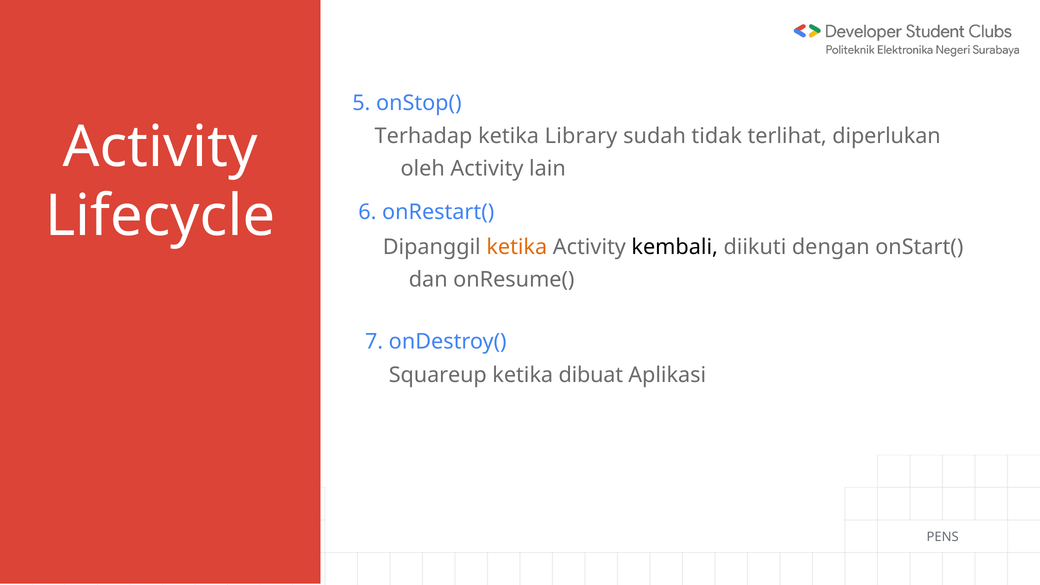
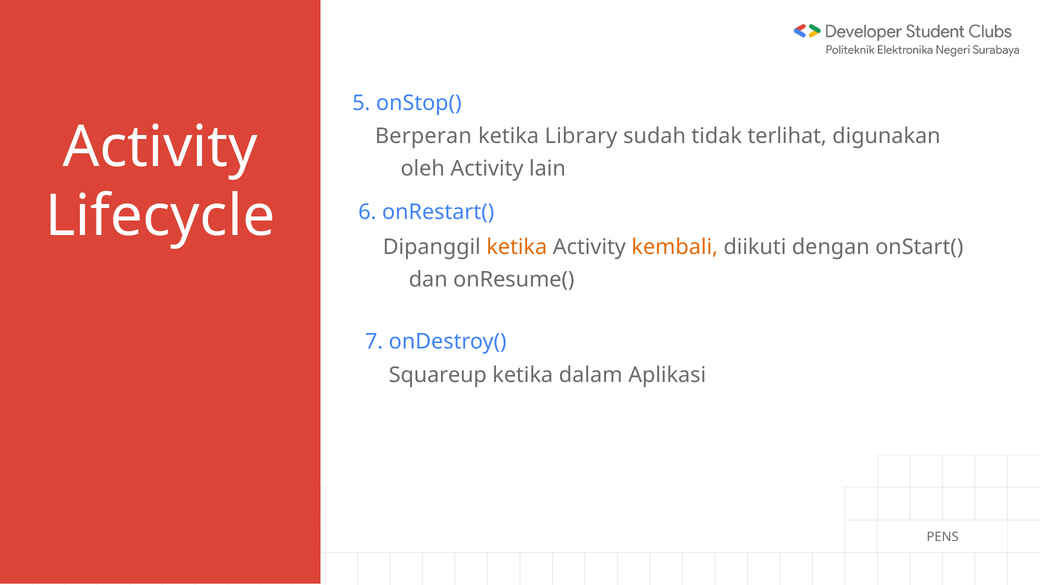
Terhadap: Terhadap -> Berperan (423, 136)
diperlukan: diperlukan -> digunakan (886, 136)
kembali colour: black -> orange (675, 247)
dibuat: dibuat -> dalam (591, 375)
